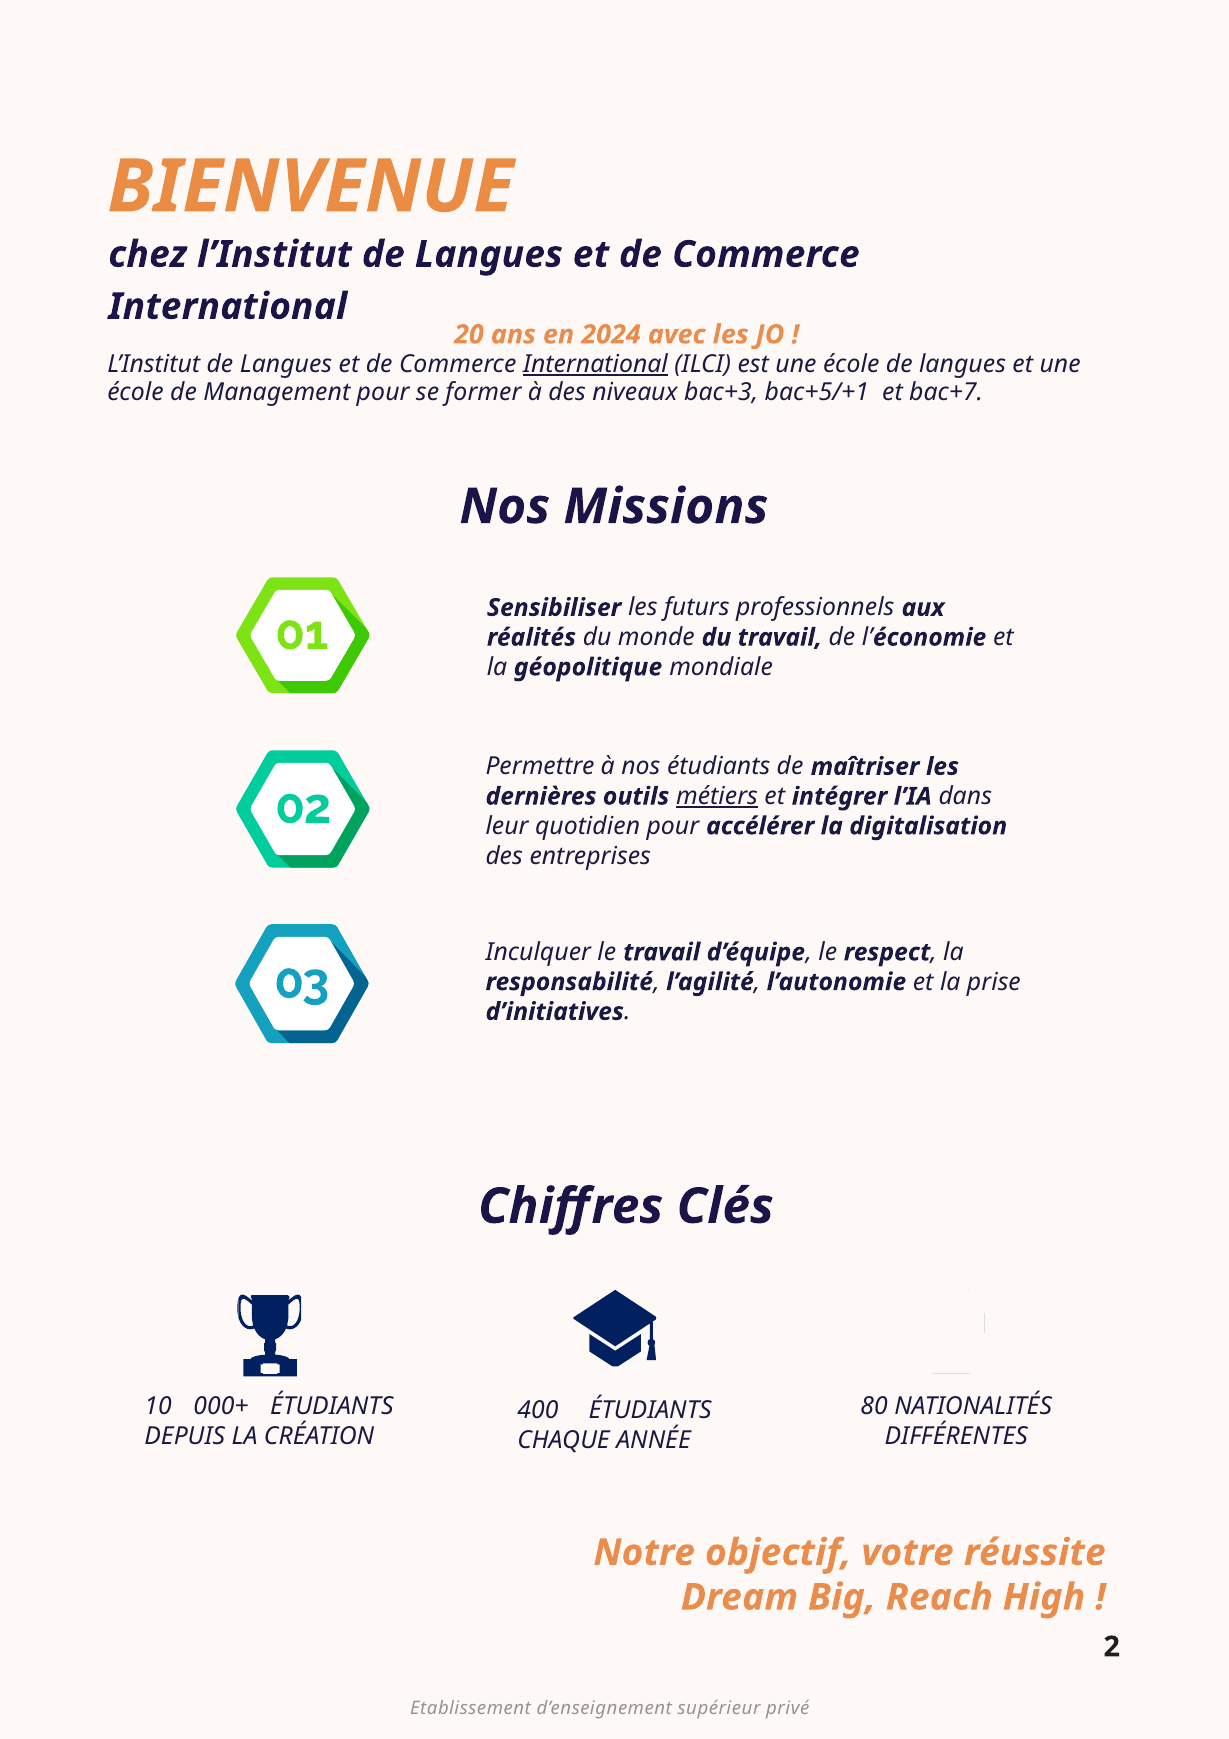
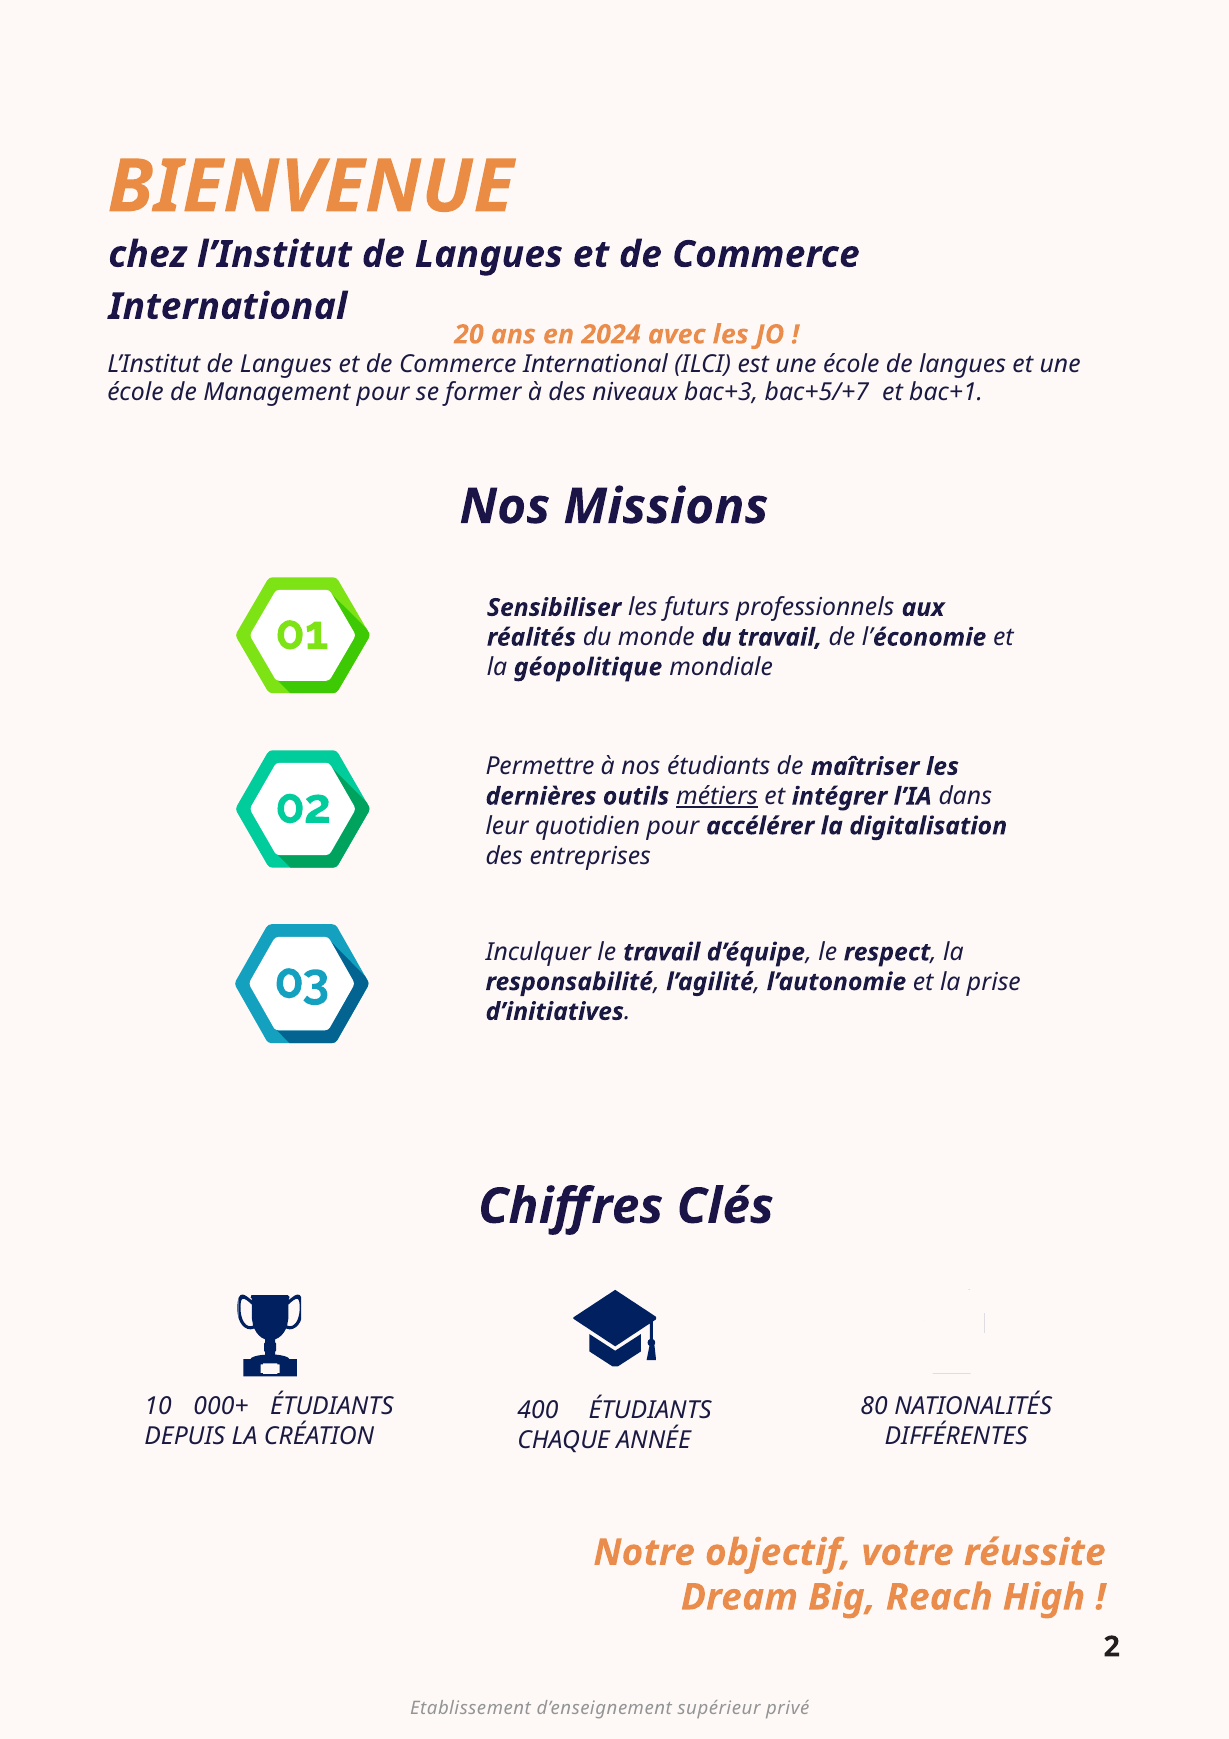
International underline: present -> none (595, 364)
bac+5/+1: bac+5/+1 -> bac+5/+7 (817, 393)
bac+7: bac+7 -> bac+1 (946, 393)
